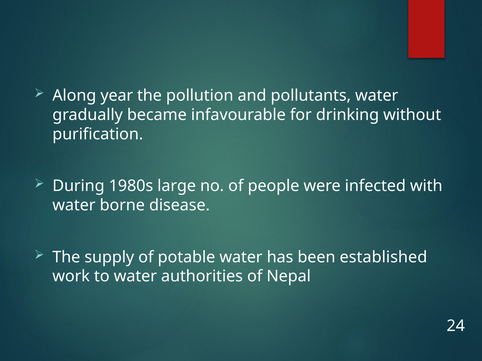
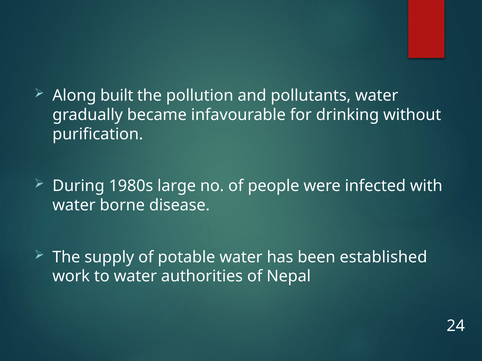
year: year -> built (117, 96)
